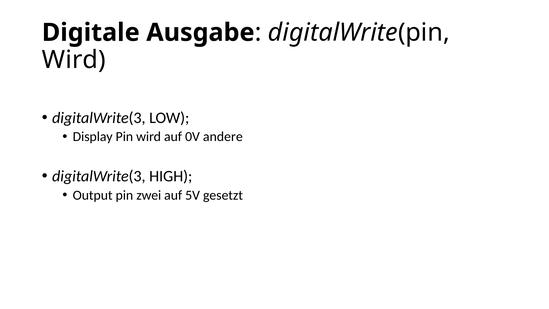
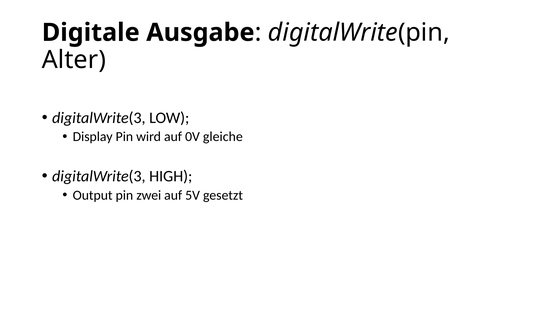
Wird: Wird -> Alter (74, 60)
andere: andere -> gleiche (223, 137)
